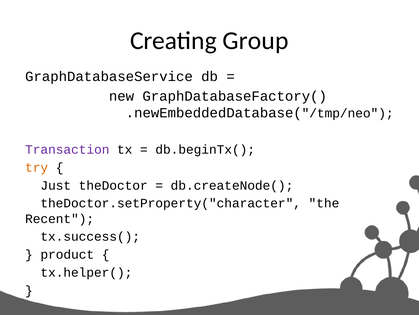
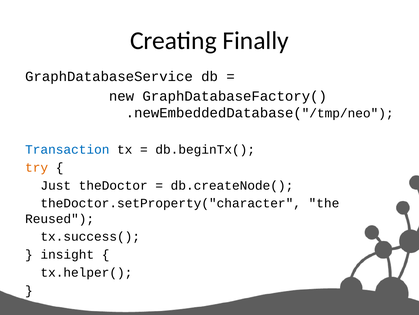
Group: Group -> Finally (256, 41)
Transaction colour: purple -> blue (67, 149)
Recent: Recent -> Reused (60, 218)
product: product -> insight (67, 254)
